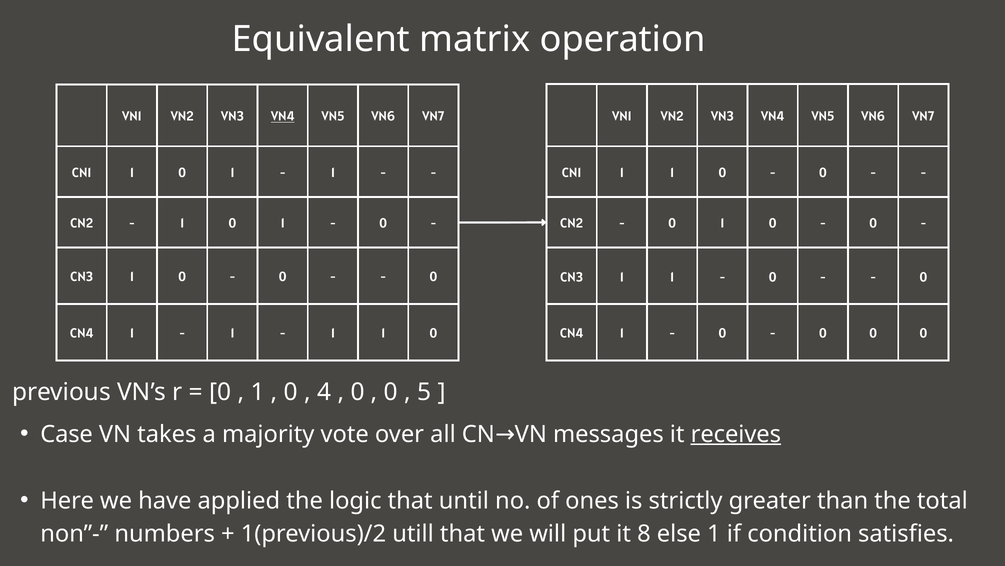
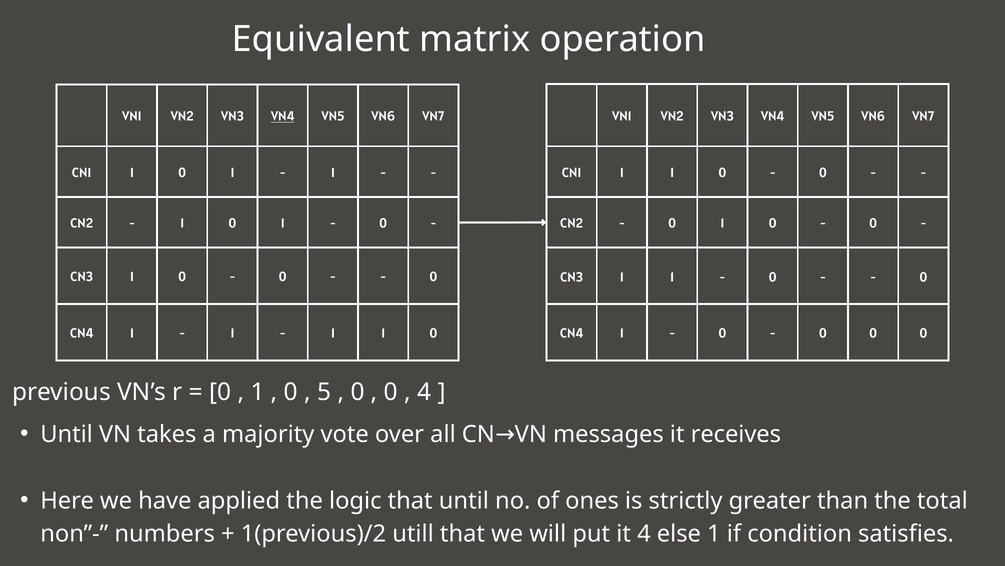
4: 4 -> 5 (324, 392)
5: 5 -> 4 (424, 392)
Case: Case -> Until (67, 434)
receives underline: present -> none (736, 434)
it 8: 8 -> 4 (644, 533)
